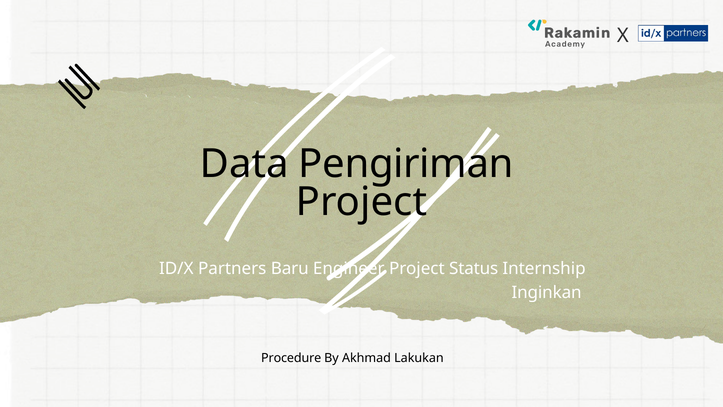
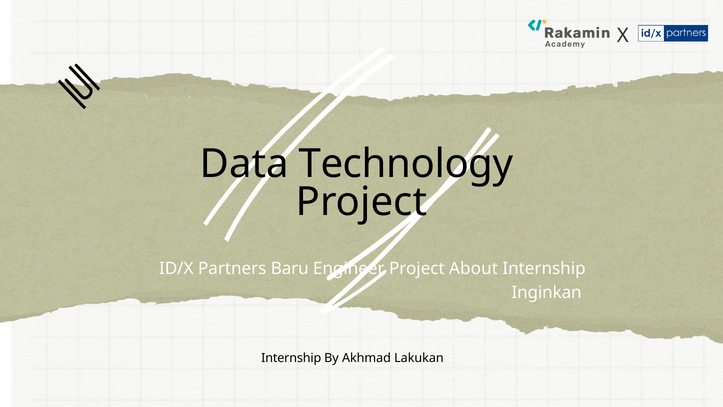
Pengiriman: Pengiriman -> Technology (406, 164)
Status: Status -> About (474, 268)
Procedure: Procedure -> Internship (291, 358)
